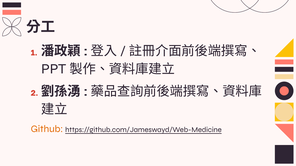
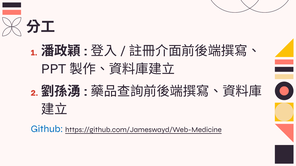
Github colour: orange -> blue (47, 129)
